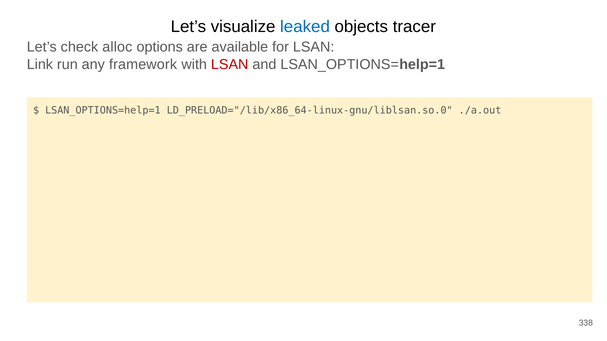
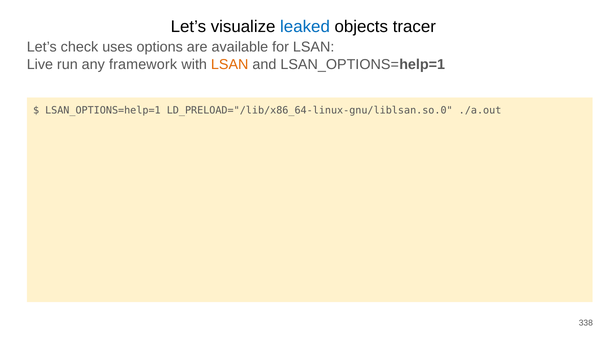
alloc: alloc -> uses (117, 47)
Link: Link -> Live (40, 64)
LSAN colour: red -> orange (230, 64)
